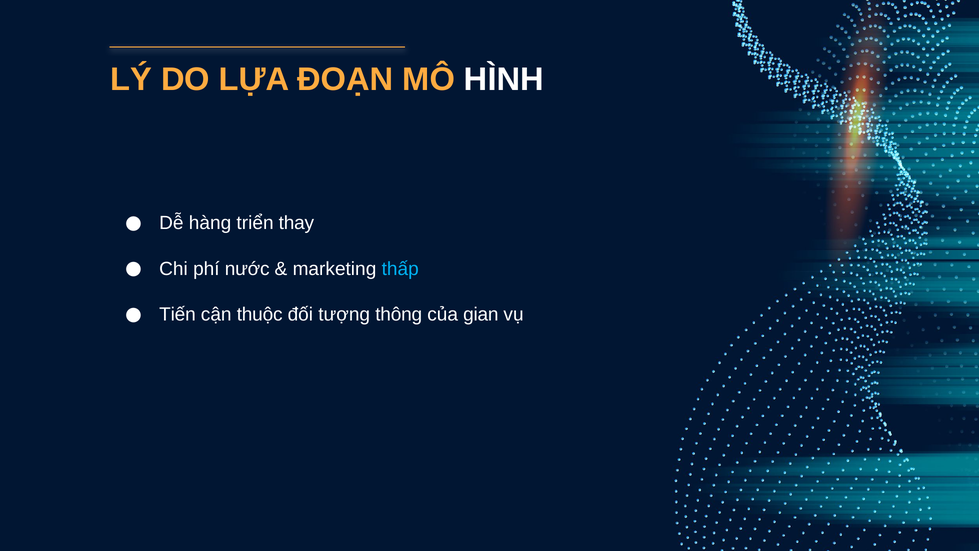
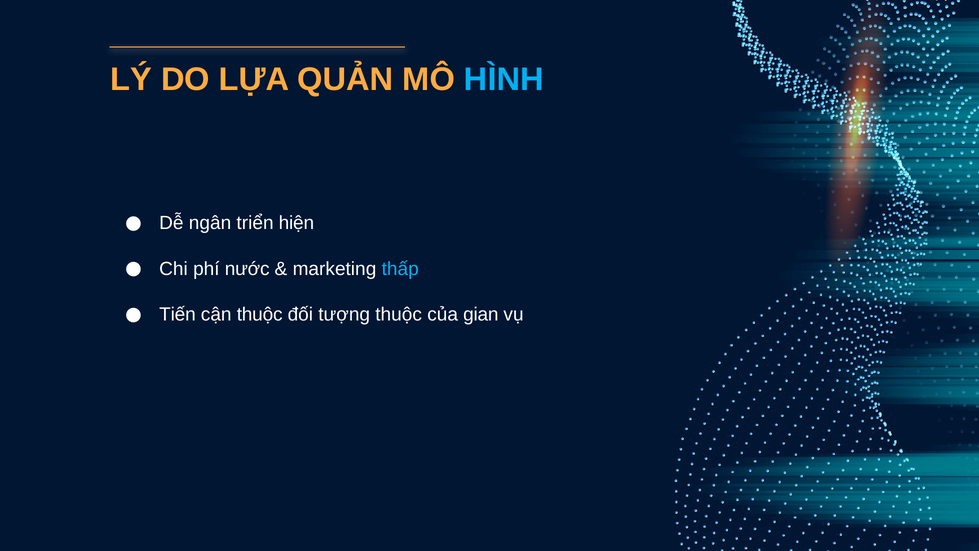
ĐOẠN: ĐOẠN -> QUẢN (345, 79)
HÌNH colour: white -> light blue (504, 79)
hàng: hàng -> ngân (210, 223)
thay: thay -> hiện (296, 223)
tượng thông: thông -> thuộc (399, 314)
